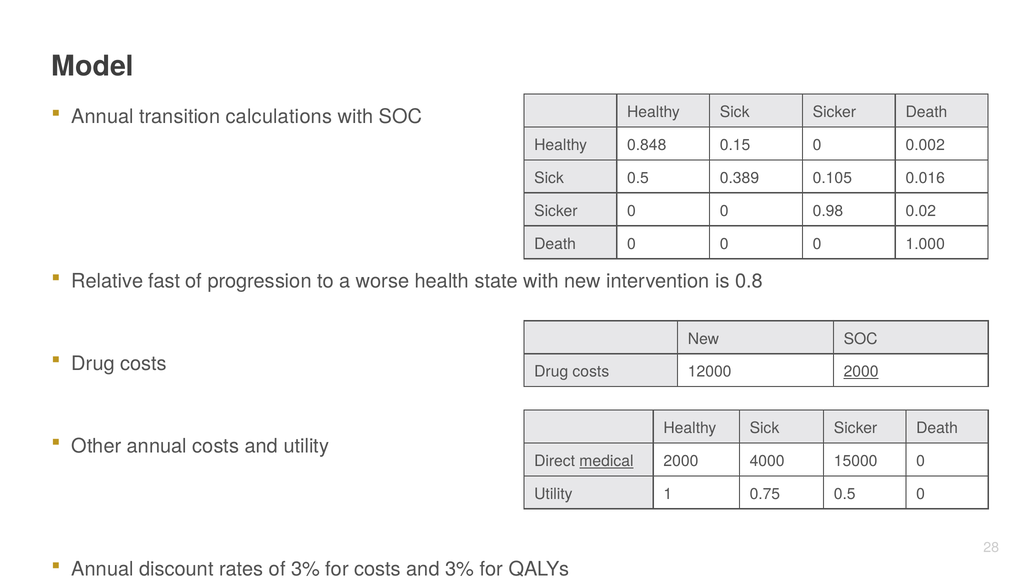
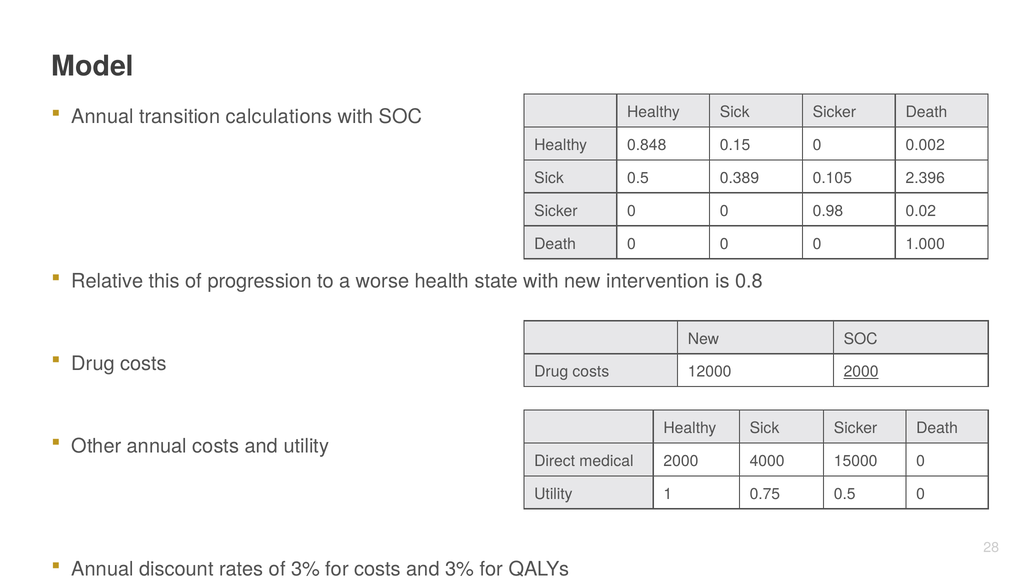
0.016: 0.016 -> 2.396 (925, 178)
fast: fast -> this (164, 281)
medical underline: present -> none (606, 461)
